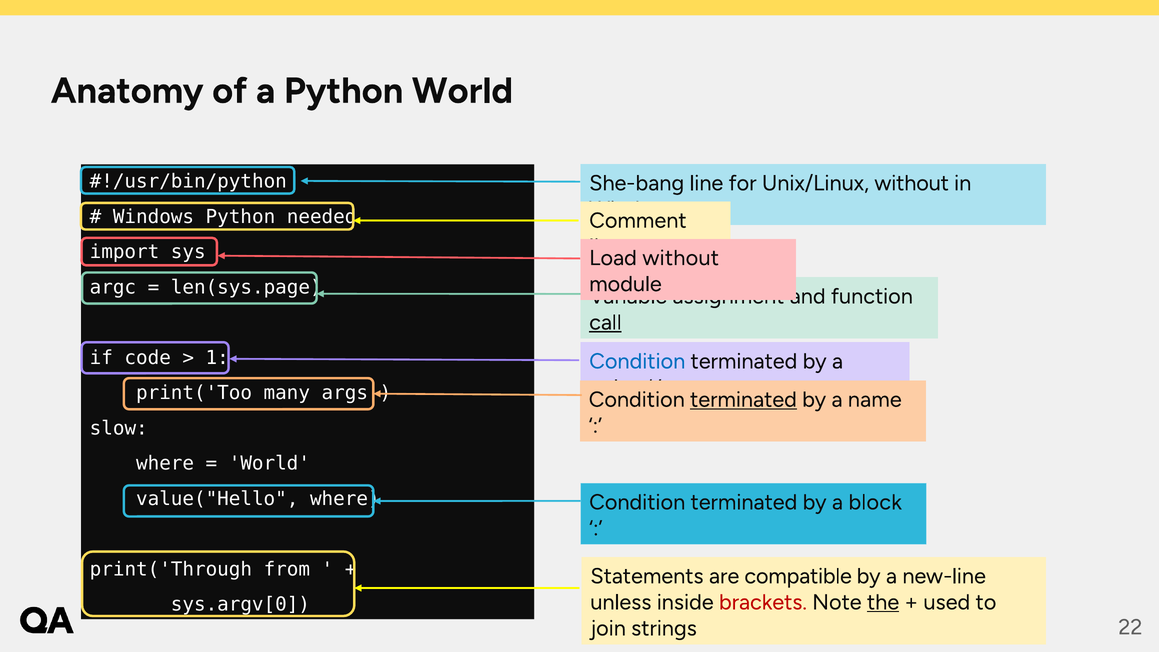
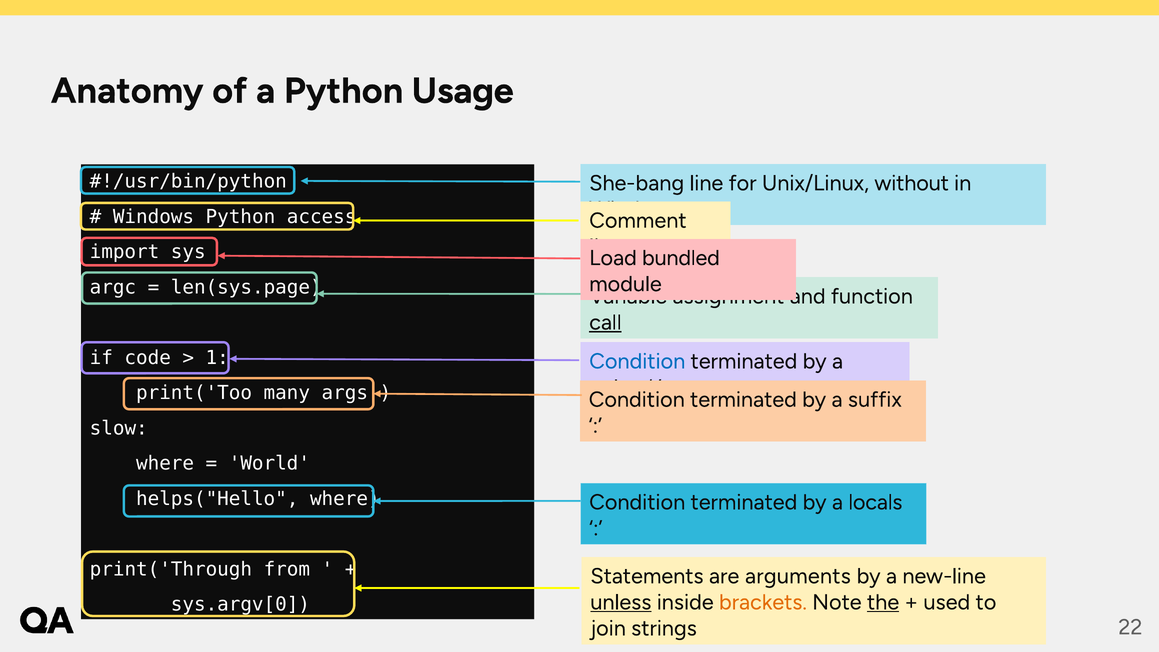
Python World: World -> Usage (463, 91)
needed: needed -> access (322, 217)
without: without -> bundled (681, 258)
terminated underline: present -> none (743, 400)
name: name -> suffix (875, 400)
value("Hello: value("Hello -> helps("Hello (217, 499)
block: block -> locals (875, 502)
compatible: compatible -> arguments (798, 576)
unless underline: none -> present (621, 602)
brackets colour: red -> orange (763, 602)
